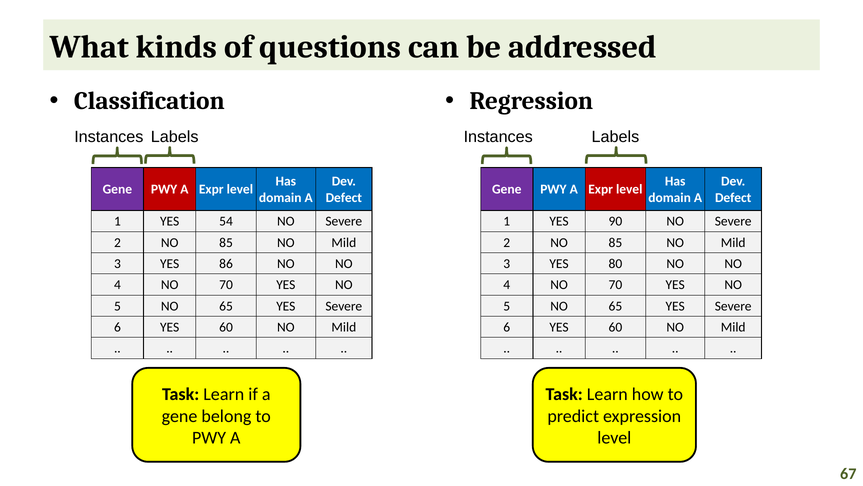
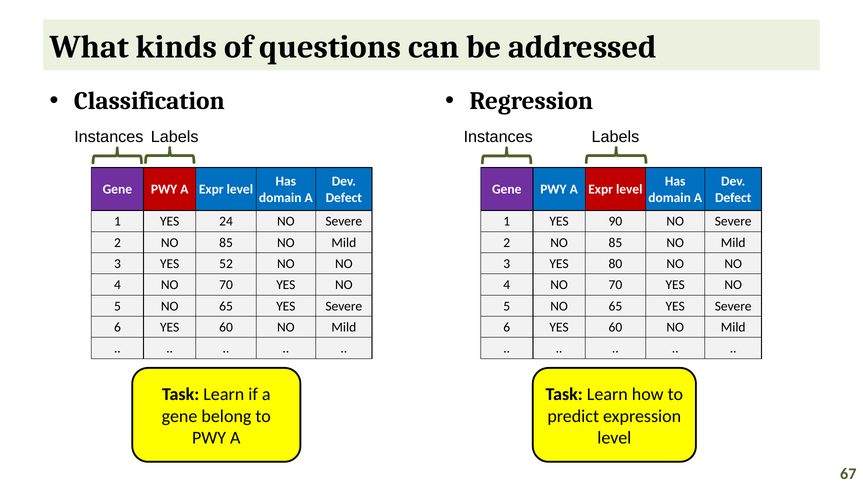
54: 54 -> 24 (226, 221)
86: 86 -> 52 (226, 264)
